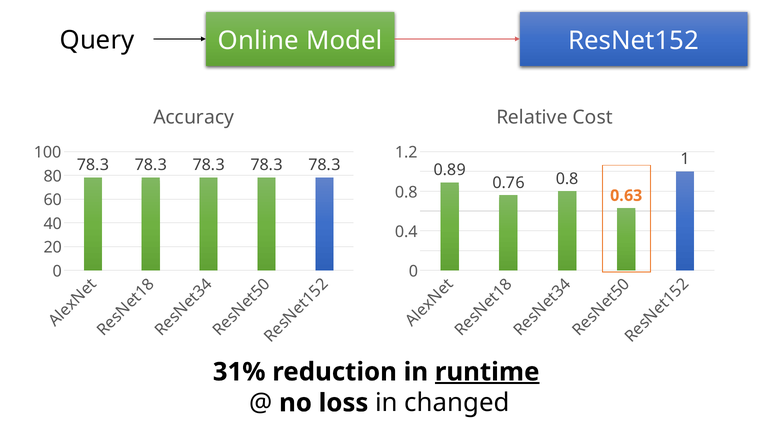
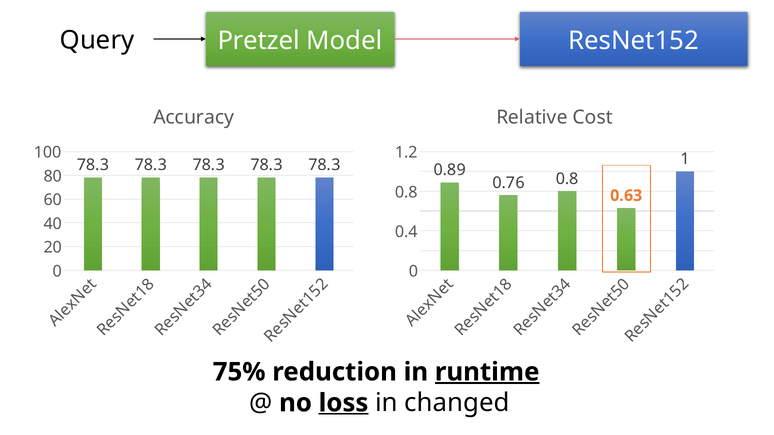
Online: Online -> Pretzel (259, 41)
31%: 31% -> 75% (239, 372)
loss underline: none -> present (343, 403)
